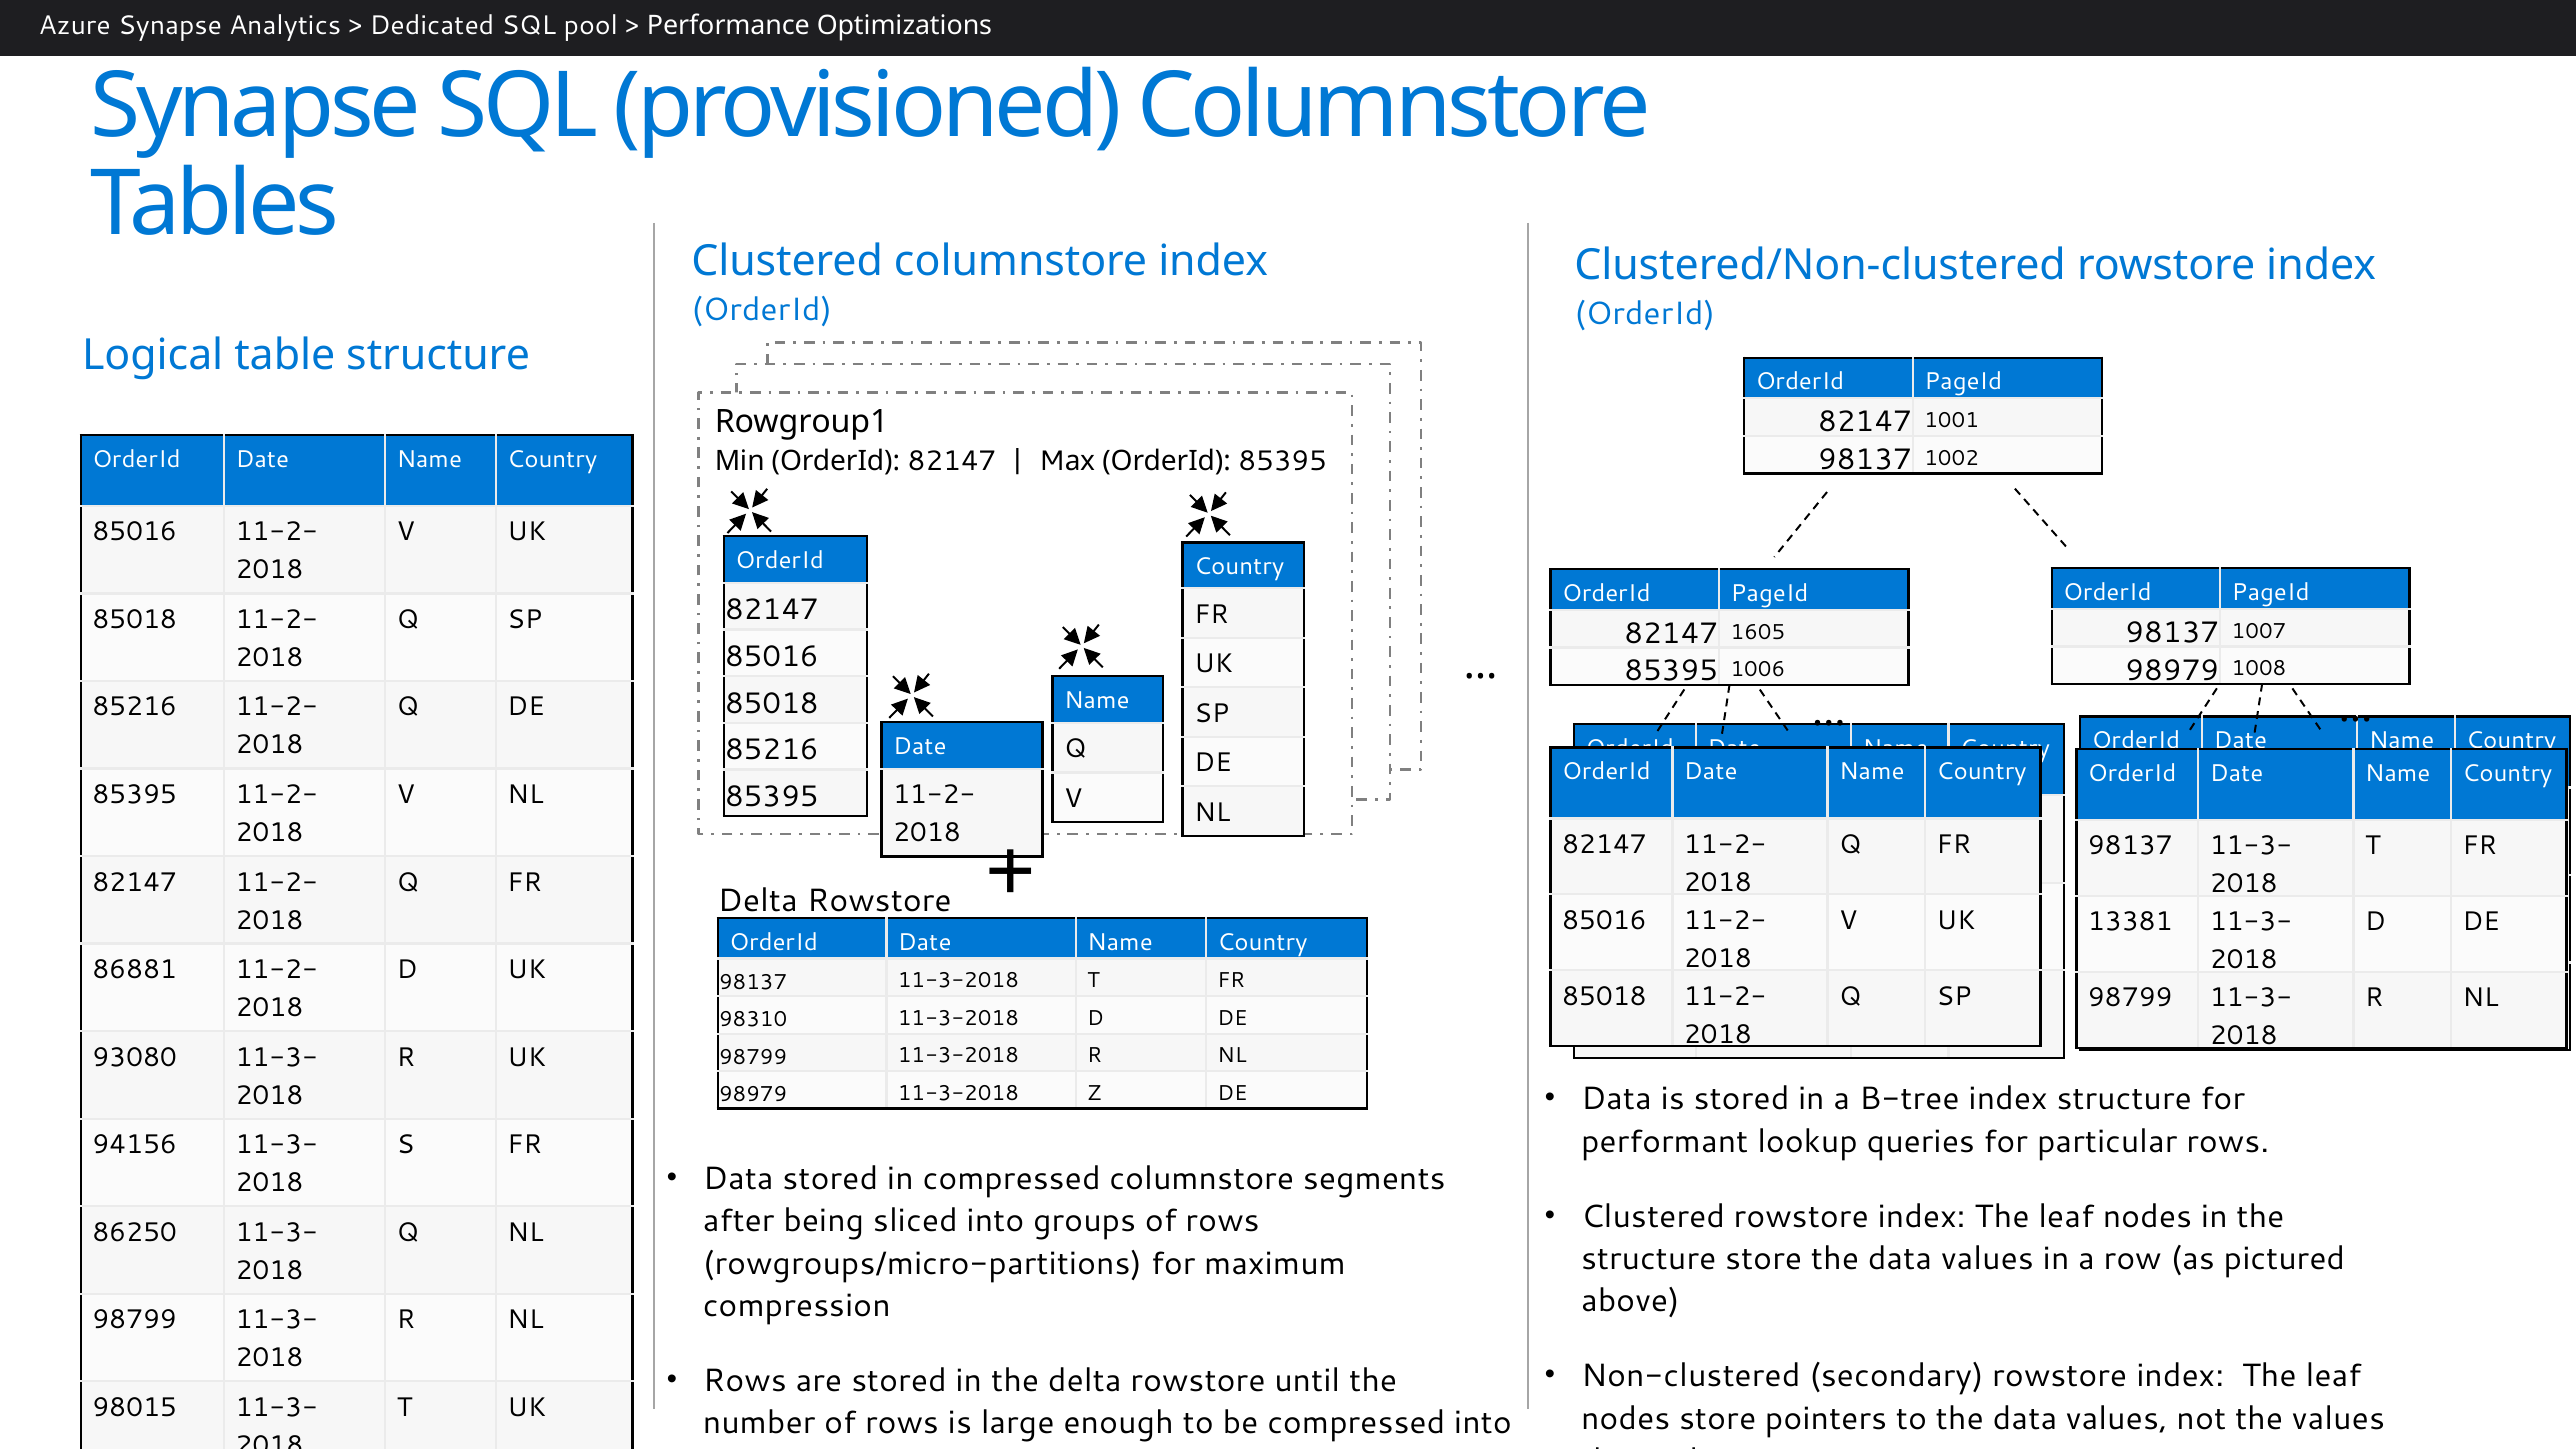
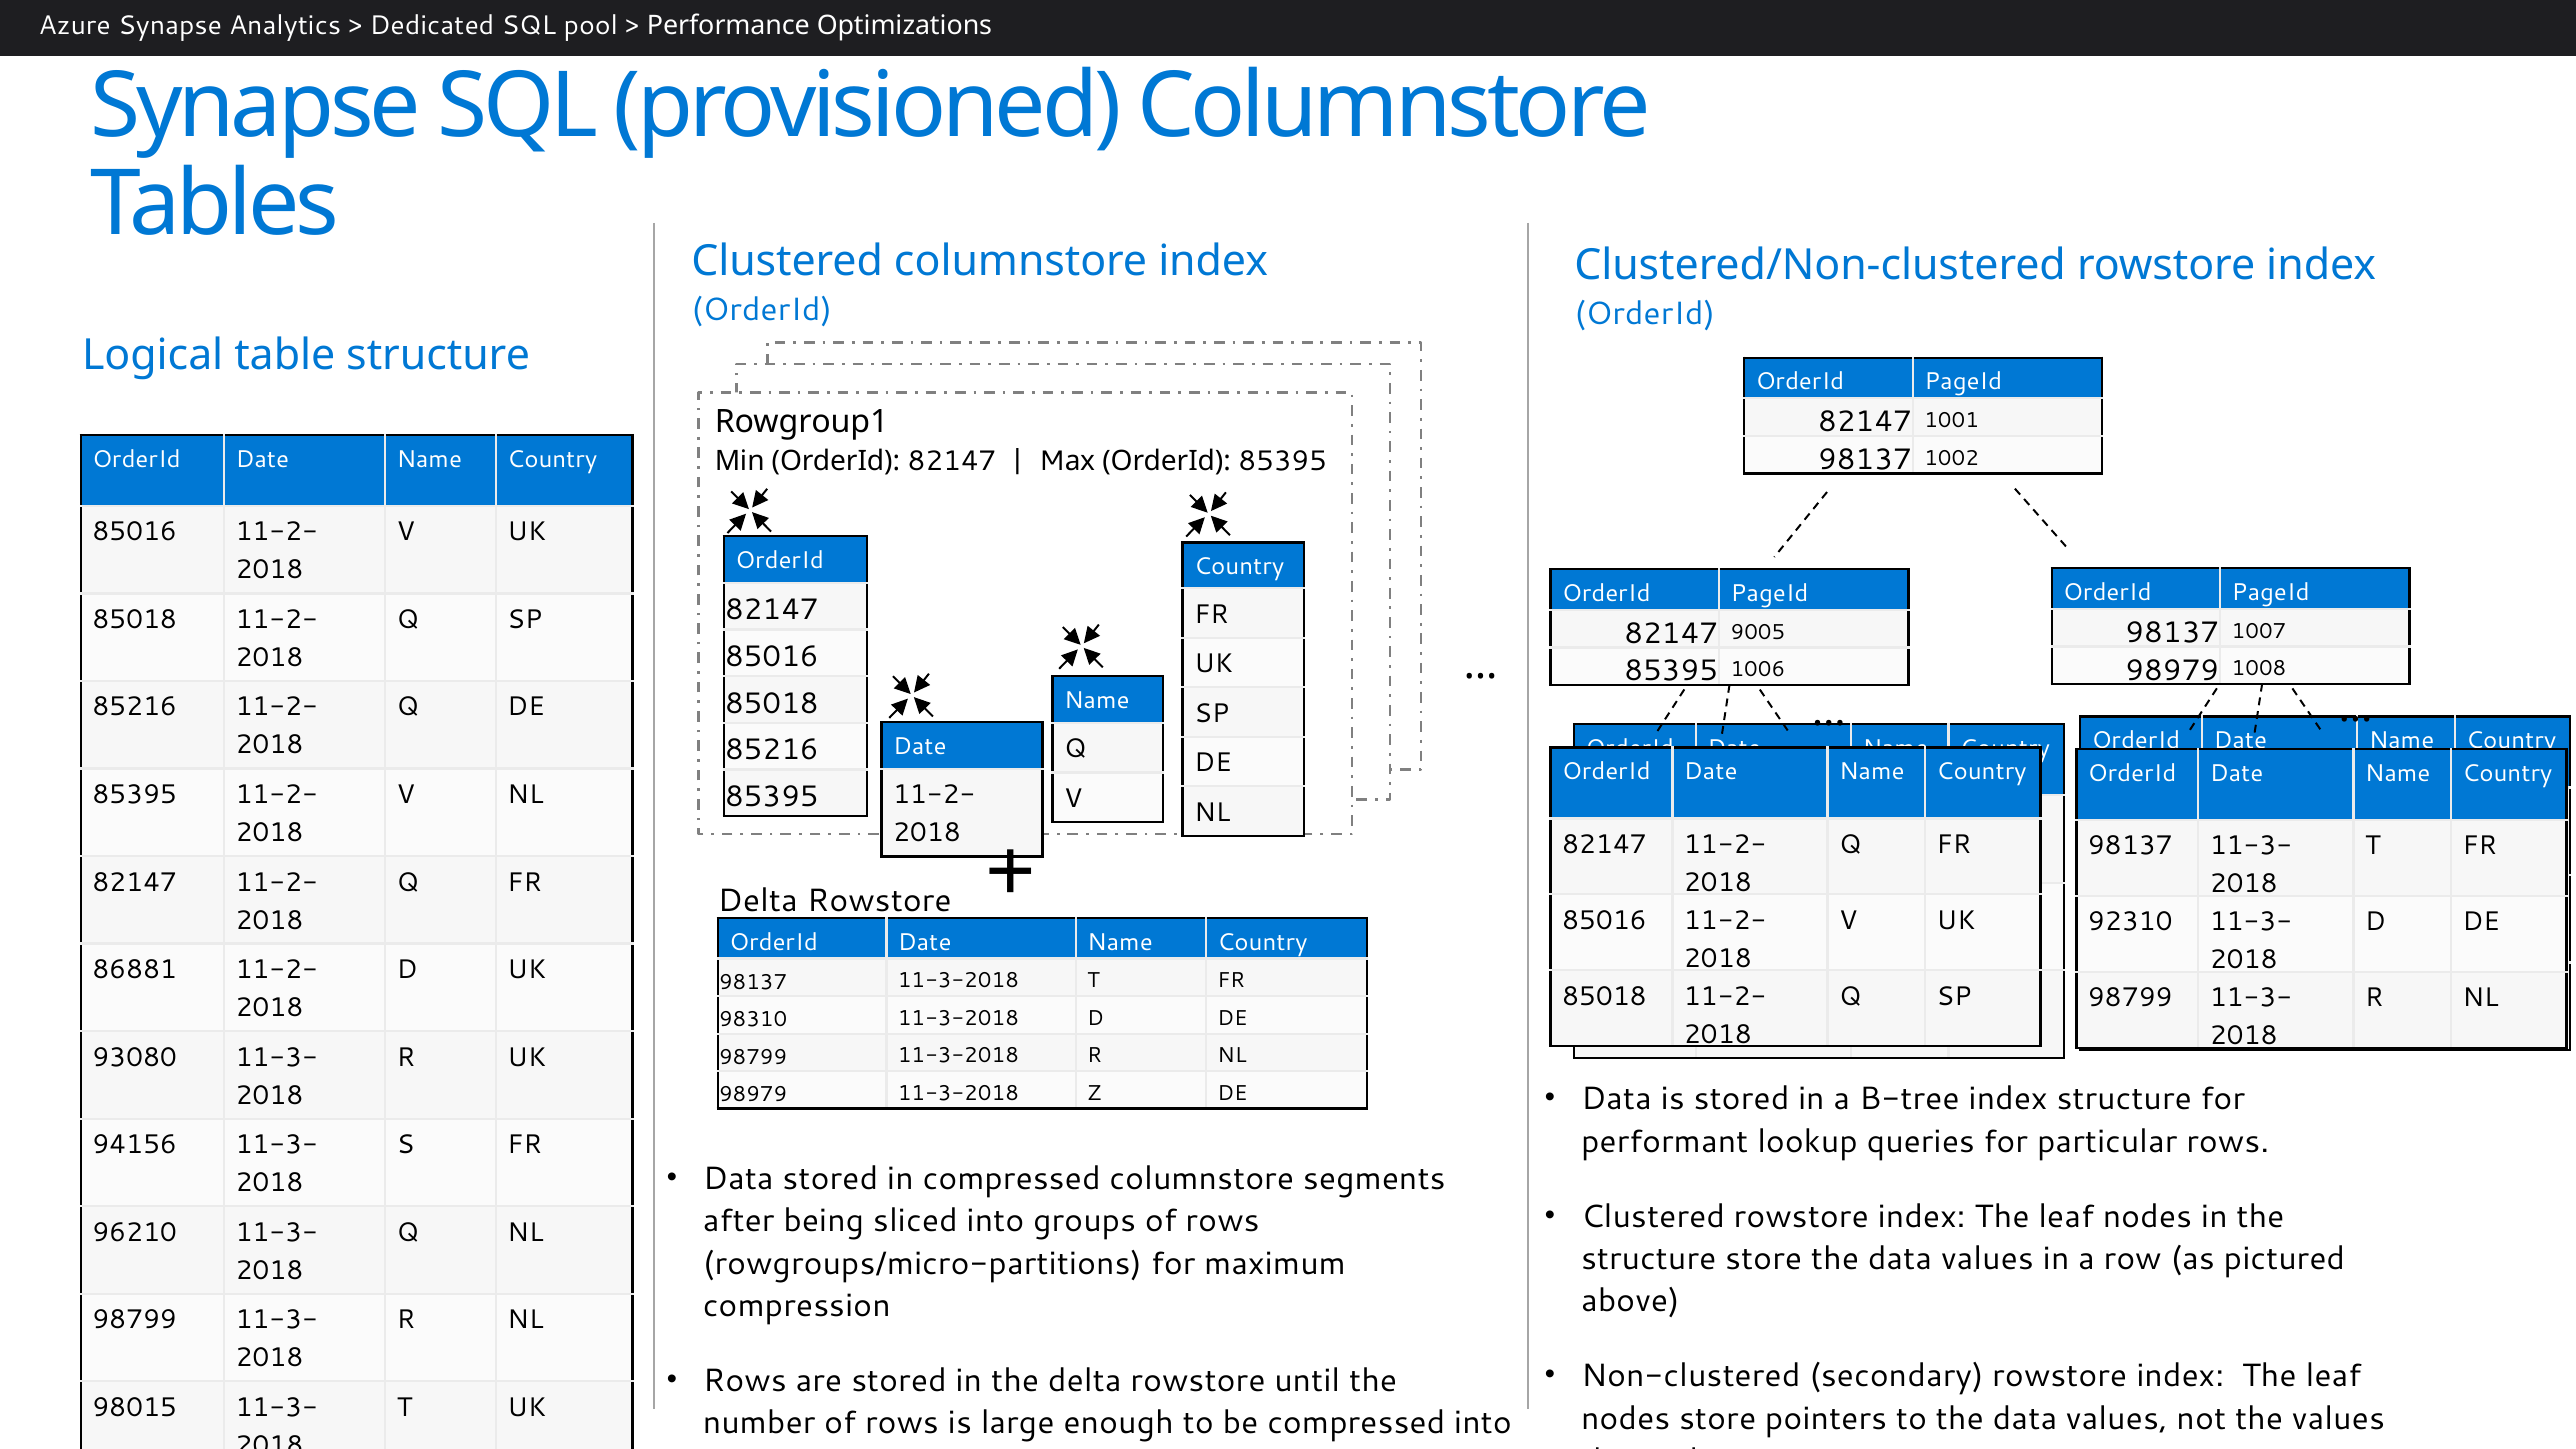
1605: 1605 -> 9005 (1758, 632)
13381: 13381 -> 92310 (2130, 922)
86250: 86250 -> 96210 (135, 1232)
